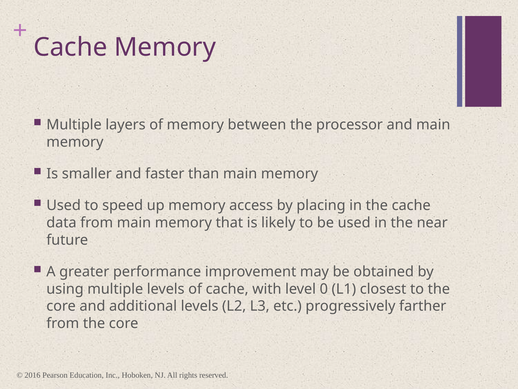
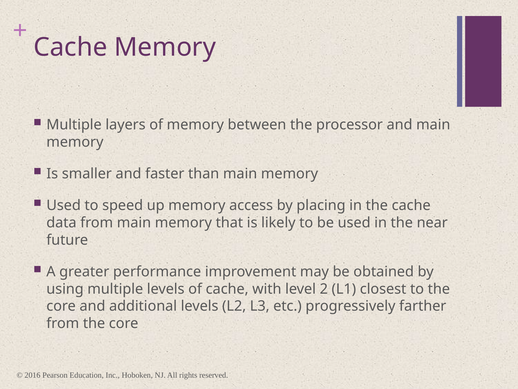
0: 0 -> 2 (324, 289)
